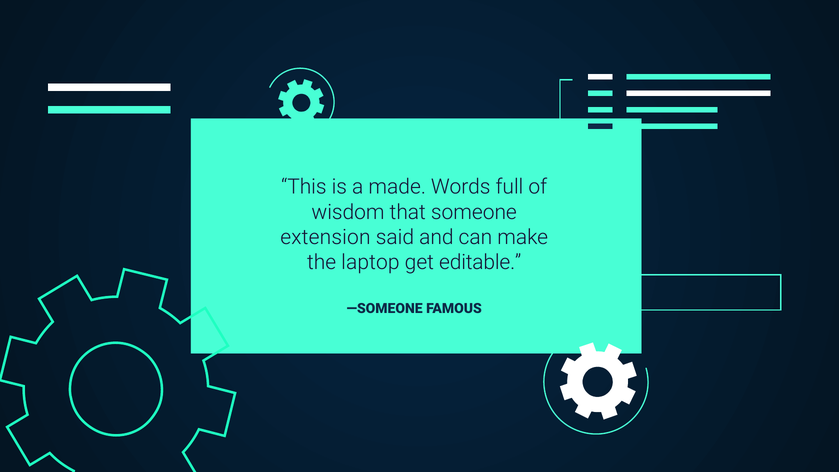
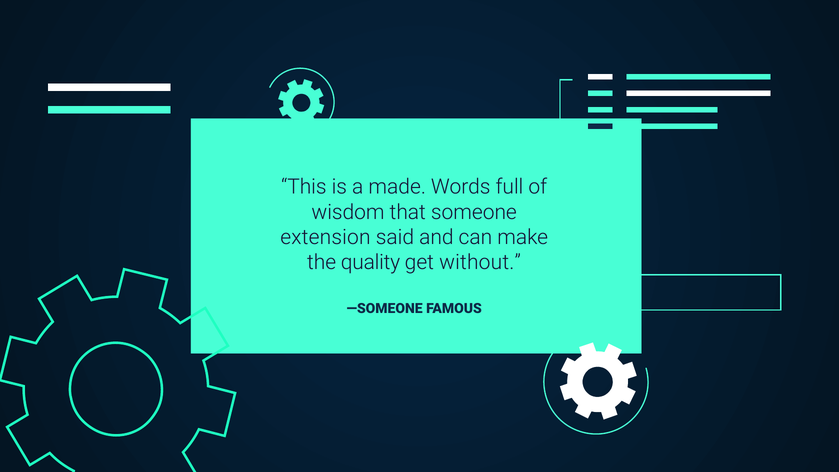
laptop: laptop -> quality (371, 263)
editable: editable -> without (480, 263)
